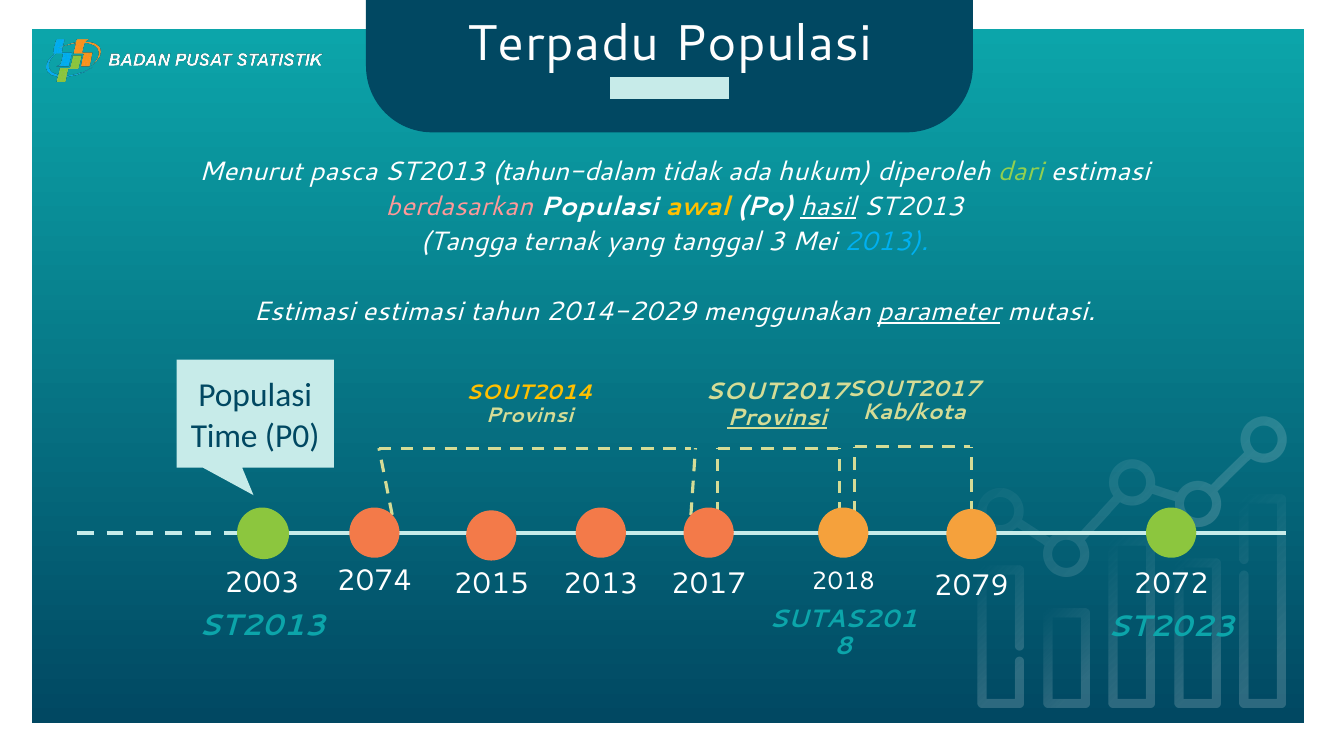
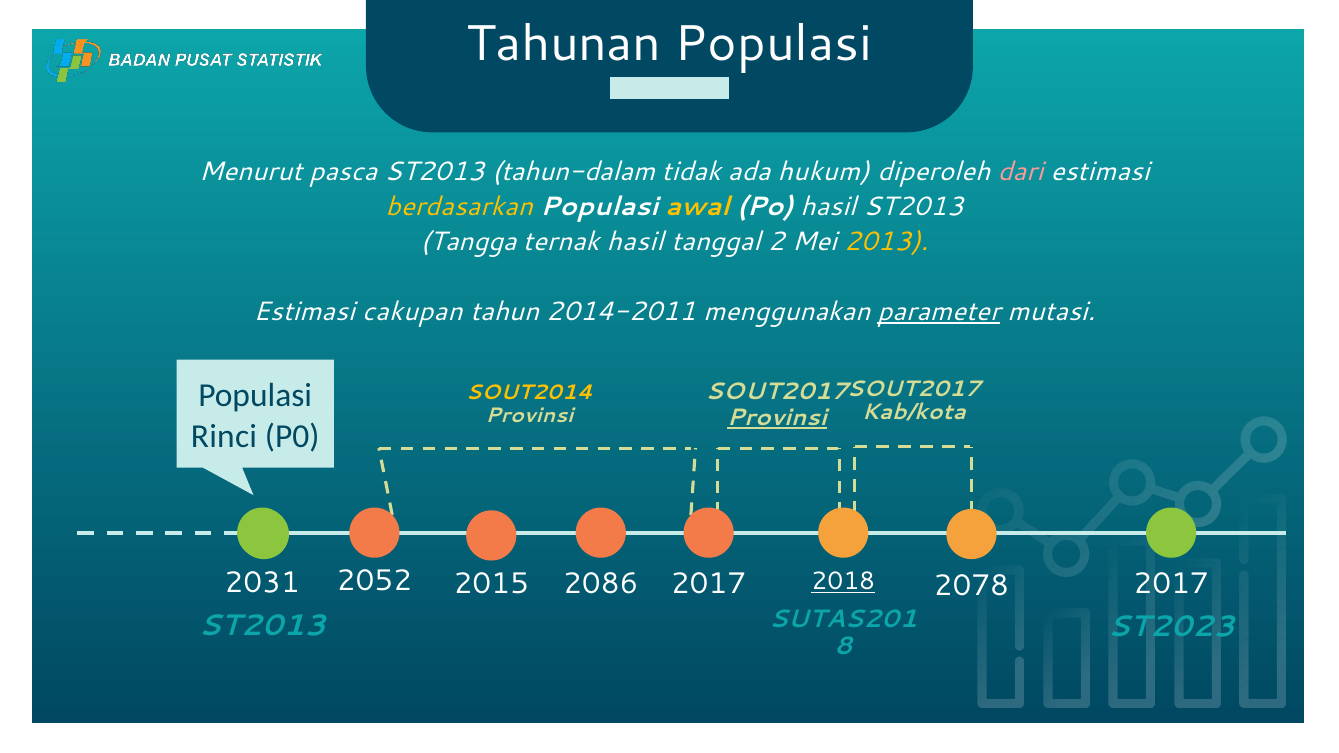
Terpadu: Terpadu -> Tahunan (564, 44)
dari colour: light green -> pink (1020, 172)
berdasarkan colour: pink -> yellow (459, 207)
hasil underline: present -> none (828, 207)
ternak yang: yang -> hasil (635, 242)
3: 3 -> 2 (776, 242)
2013 colour: light blue -> yellow (886, 242)
Estimasi estimasi: estimasi -> cakupan (412, 312)
2014-2029: 2014-2029 -> 2014-2011 (621, 312)
Time: Time -> Rinci (224, 436)
2074: 2074 -> 2052 (374, 581)
2015 2013: 2013 -> 2086 (601, 583)
2017 2072: 2072 -> 2017 (1171, 584)
2003: 2003 -> 2031 (262, 583)
2018 underline: none -> present (843, 582)
2079: 2079 -> 2078 (971, 586)
